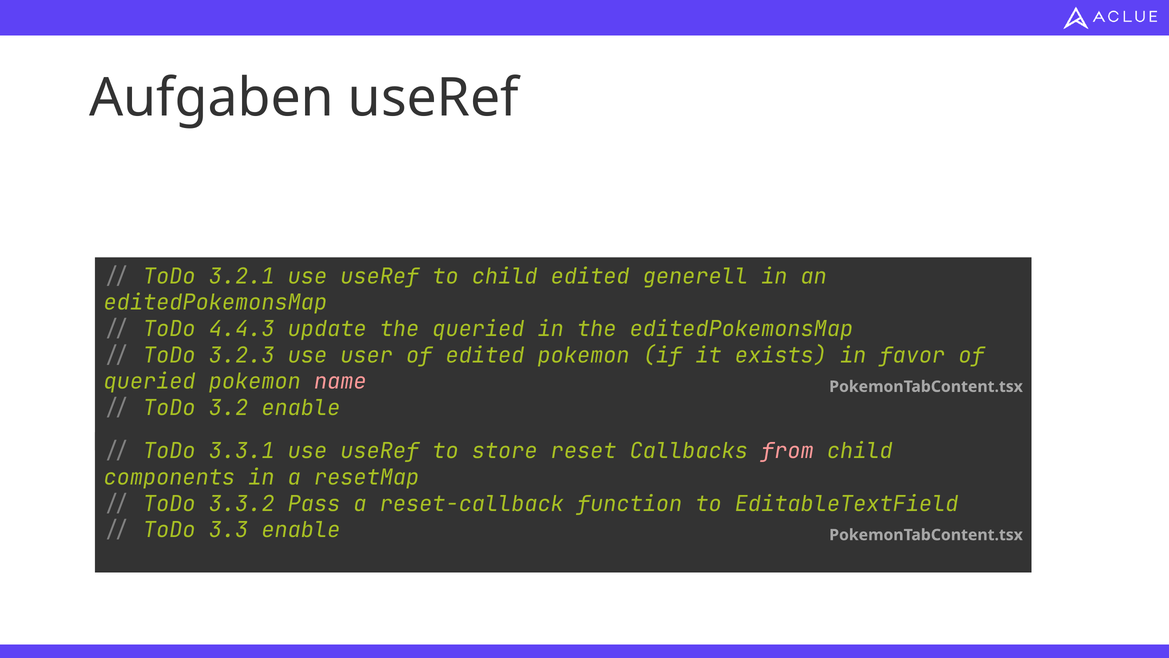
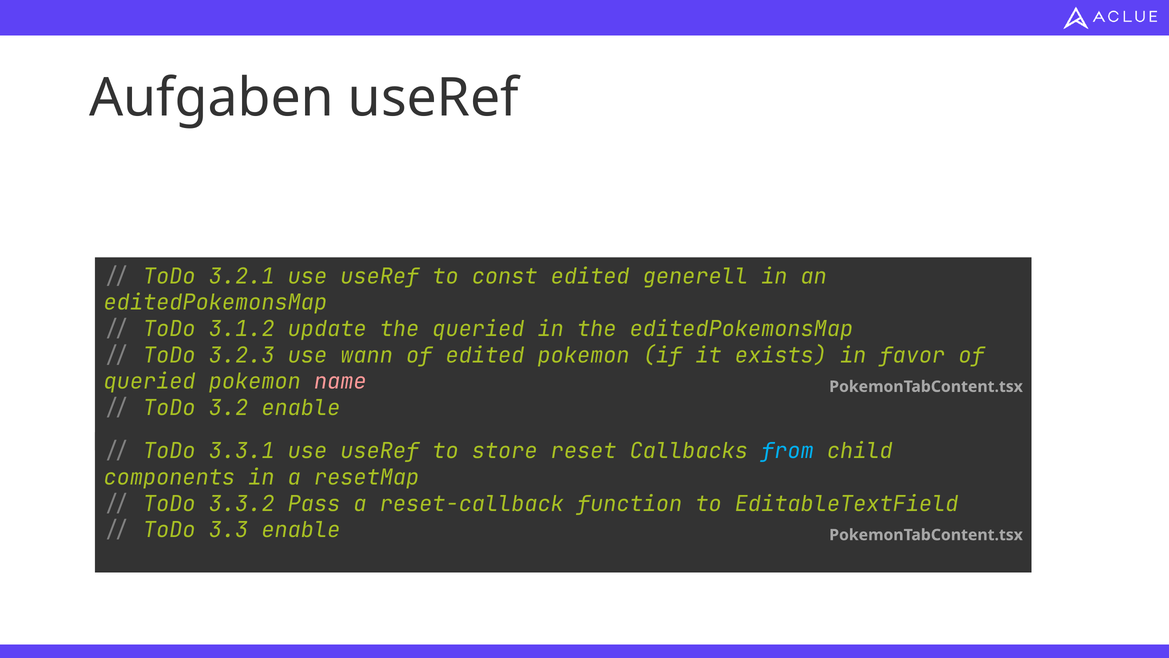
to child: child -> const (505, 276)
4.4.3: 4.4.3 -> 3.1.2 (242, 329)
user: user -> wann (367, 355)
from colour: pink -> light blue (787, 451)
